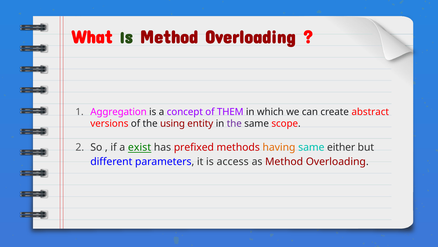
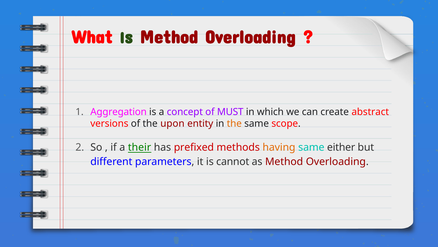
THEM: THEM -> MUST (230, 112)
using: using -> upon (172, 123)
the colour: purple -> orange (234, 123)
exist: exist -> their (140, 147)
access: access -> cannot (233, 161)
